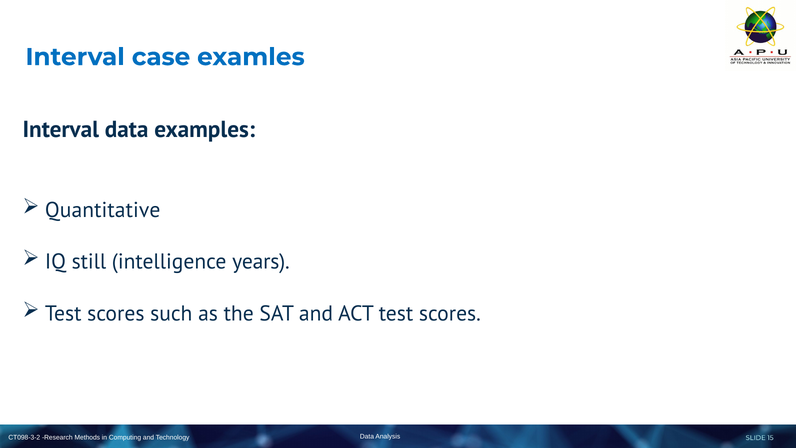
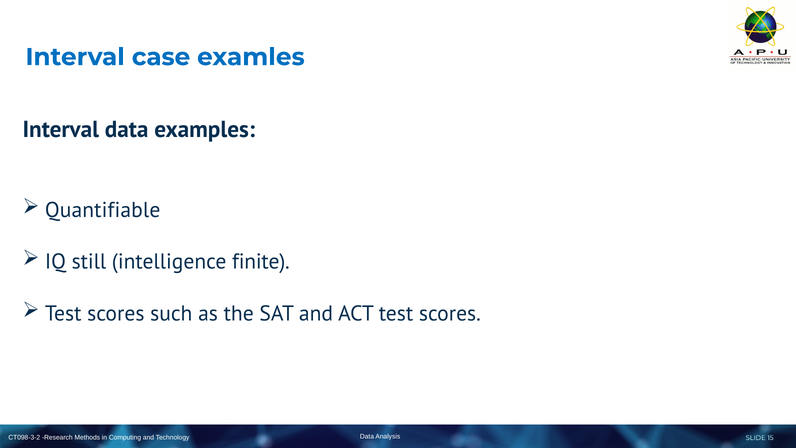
Quantitative: Quantitative -> Quantifiable (103, 210)
years: years -> finite (261, 262)
